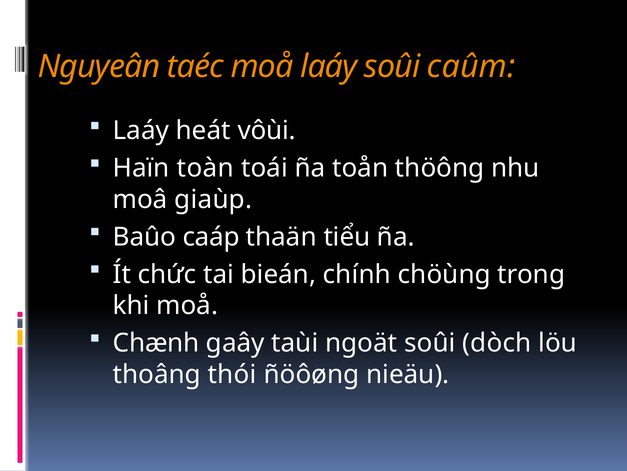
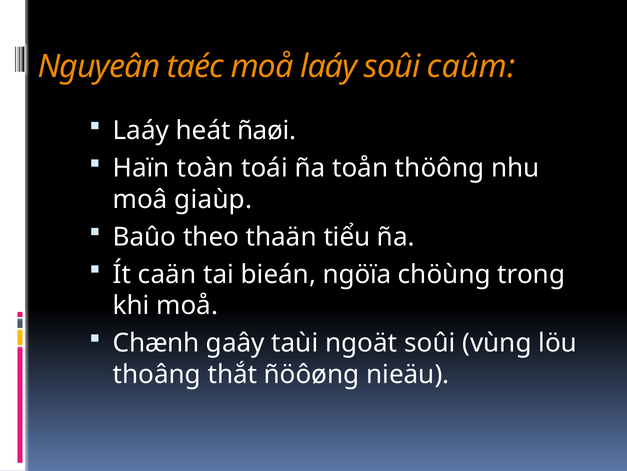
vôùi: vôùi -> ñaøi (267, 130)
caáp: caáp -> theo (211, 237)
chức: chức -> caän (167, 274)
chính: chính -> ngöïa (357, 274)
dòch: dòch -> vùng (497, 343)
thói: thói -> thắt (232, 374)
